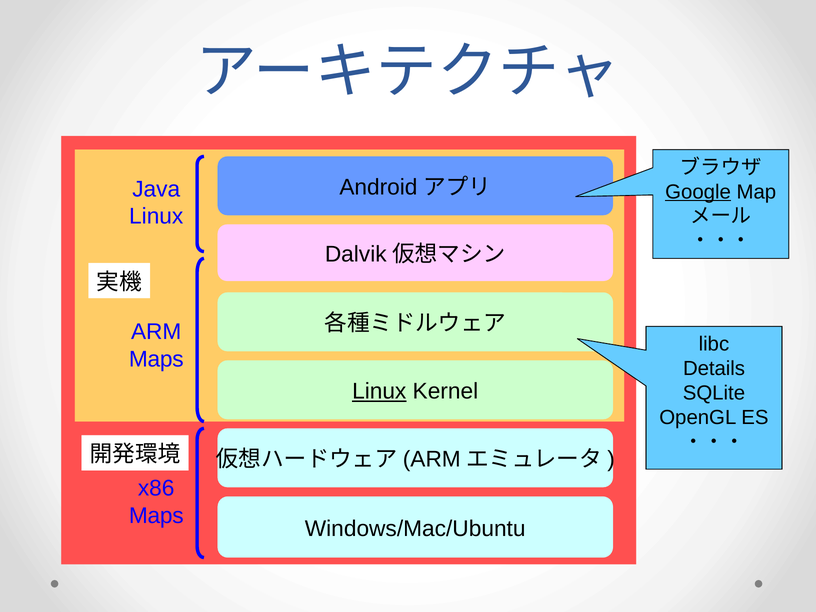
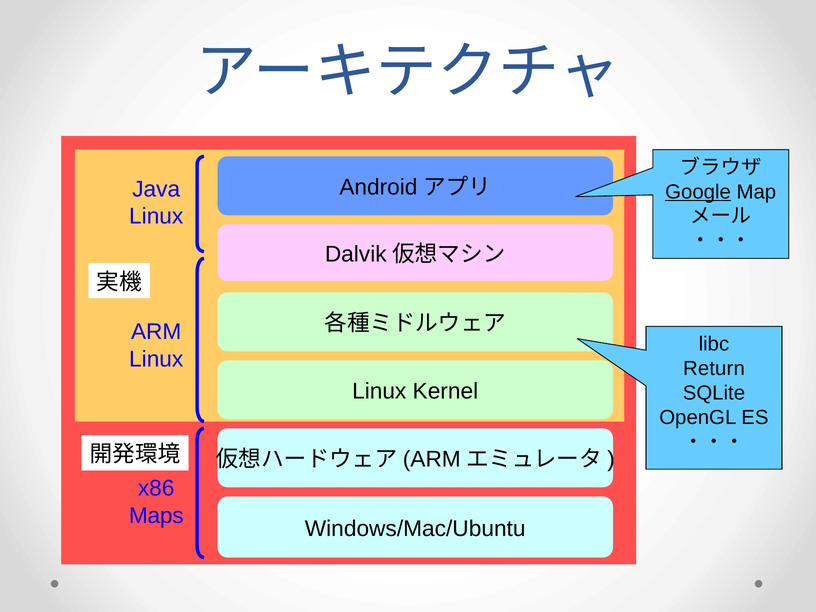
Maps: Maps -> Linux (156, 359)
Details: Details -> Return (714, 369)
Linux underline: present -> none (379, 391)
